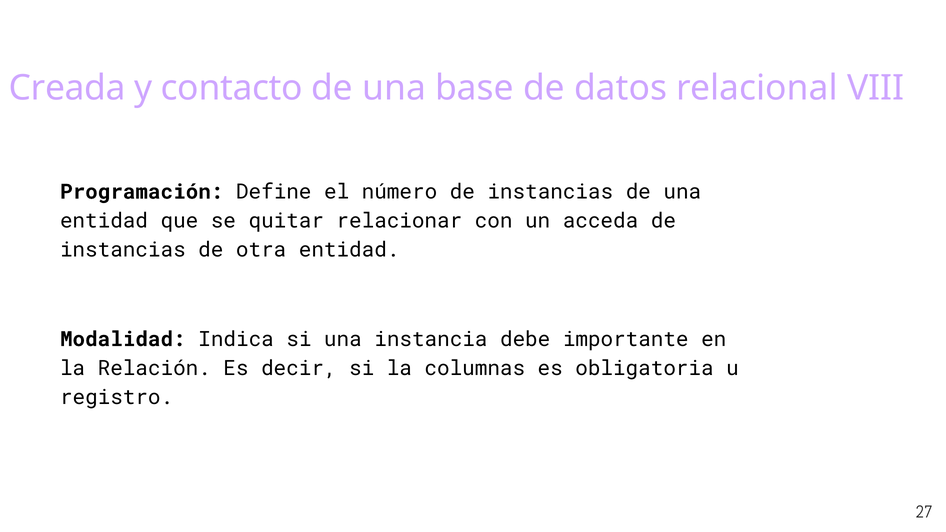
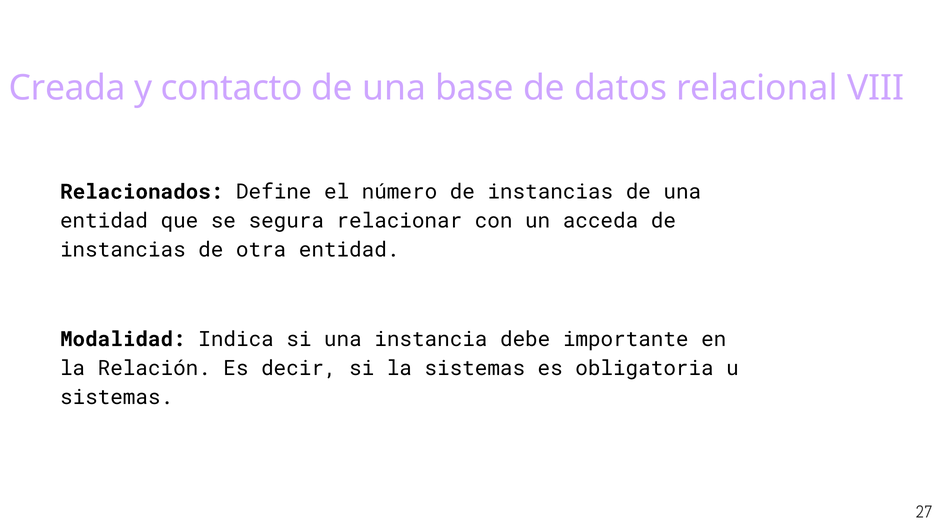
Programación: Programación -> Relacionados (142, 192)
quitar: quitar -> segura (286, 221)
la columnas: columnas -> sistemas (475, 368)
registro: registro -> sistemas (117, 397)
